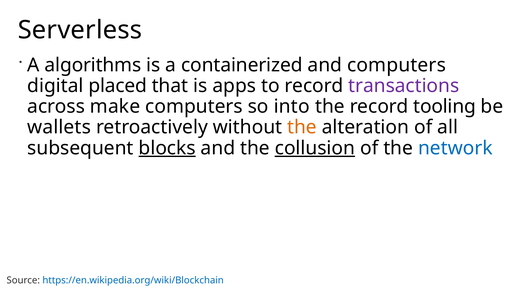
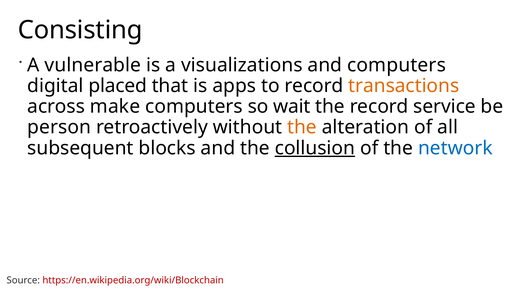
Serverless: Serverless -> Consisting (80, 30)
algorithms: algorithms -> vulnerable (93, 65)
containerized: containerized -> visualizations (242, 65)
transactions colour: purple -> orange (404, 86)
into: into -> wait (292, 107)
tooling: tooling -> service (445, 107)
wallets: wallets -> person (59, 127)
blocks underline: present -> none (167, 148)
https://en.wikipedia.org/wiki/Blockchain colour: blue -> red (133, 280)
